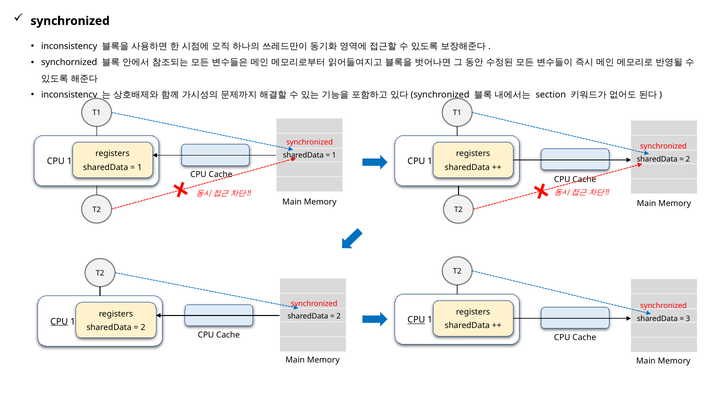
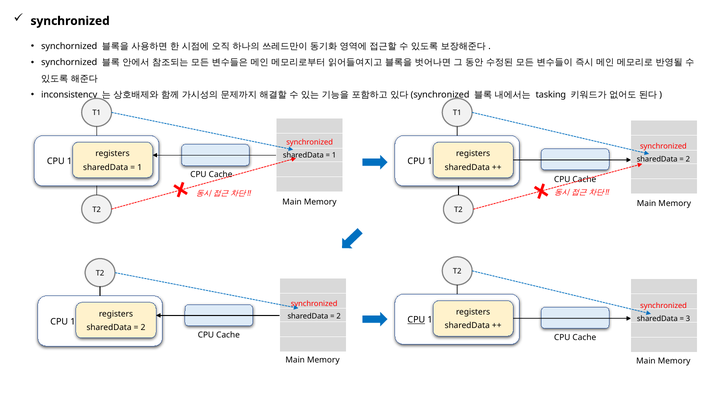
inconsistency: inconsistency -> synchornized (69, 46)
section: section -> tasking (551, 95)
CPU underline: present -> none (59, 322)
